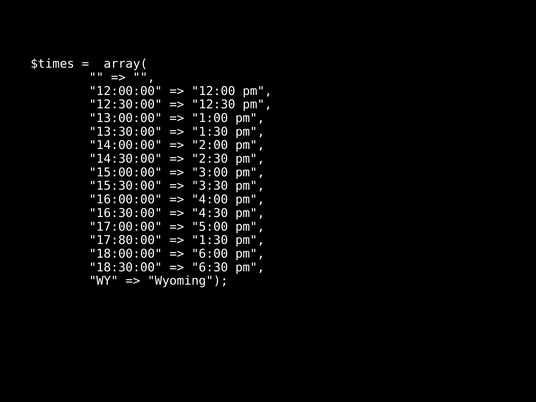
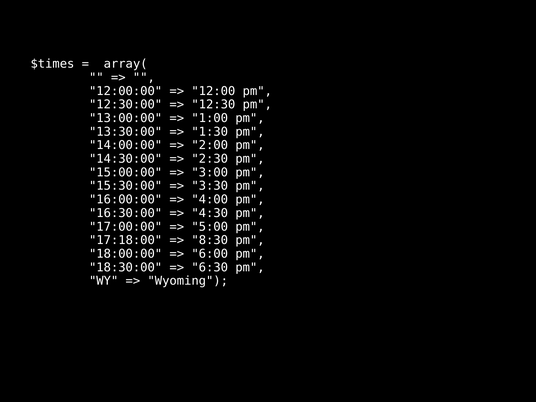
17:80:00: 17:80:00 -> 17:18:00 (126, 240)
1:30: 1:30 -> 8:30 (210, 240)
